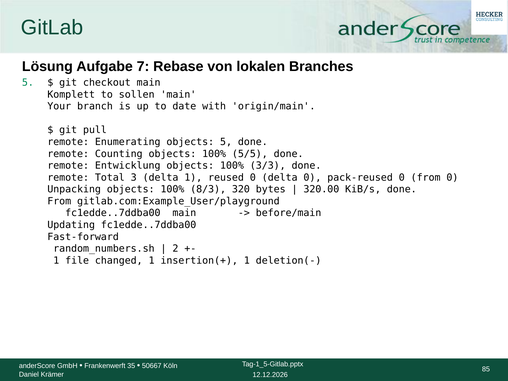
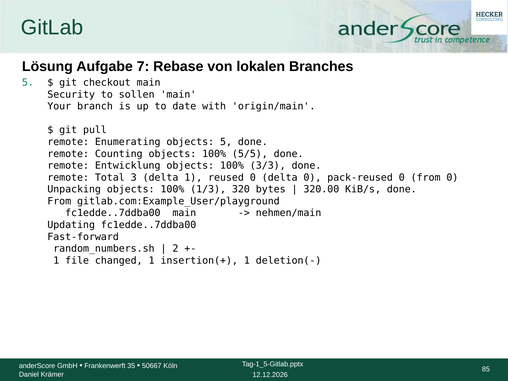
Komplett: Komplett -> Security (71, 94)
8/3: 8/3 -> 1/3 (208, 189)
before/main: before/main -> nehmen/main (289, 213)
